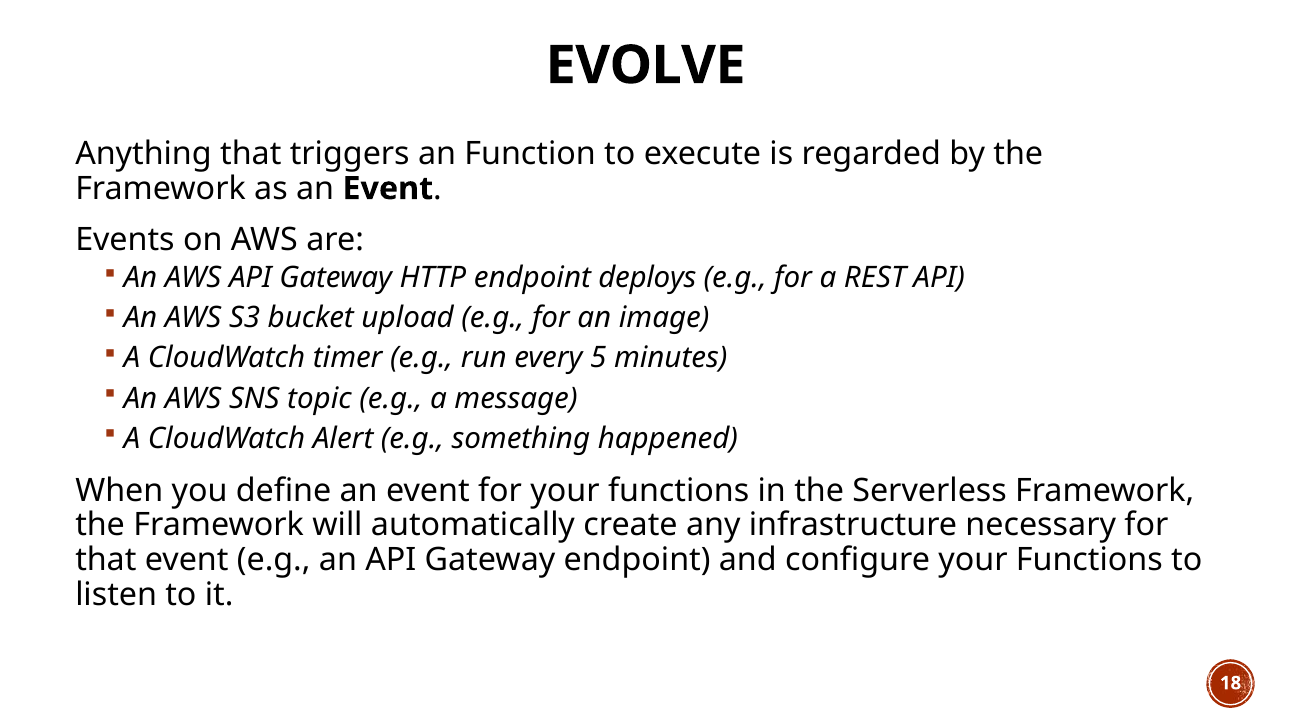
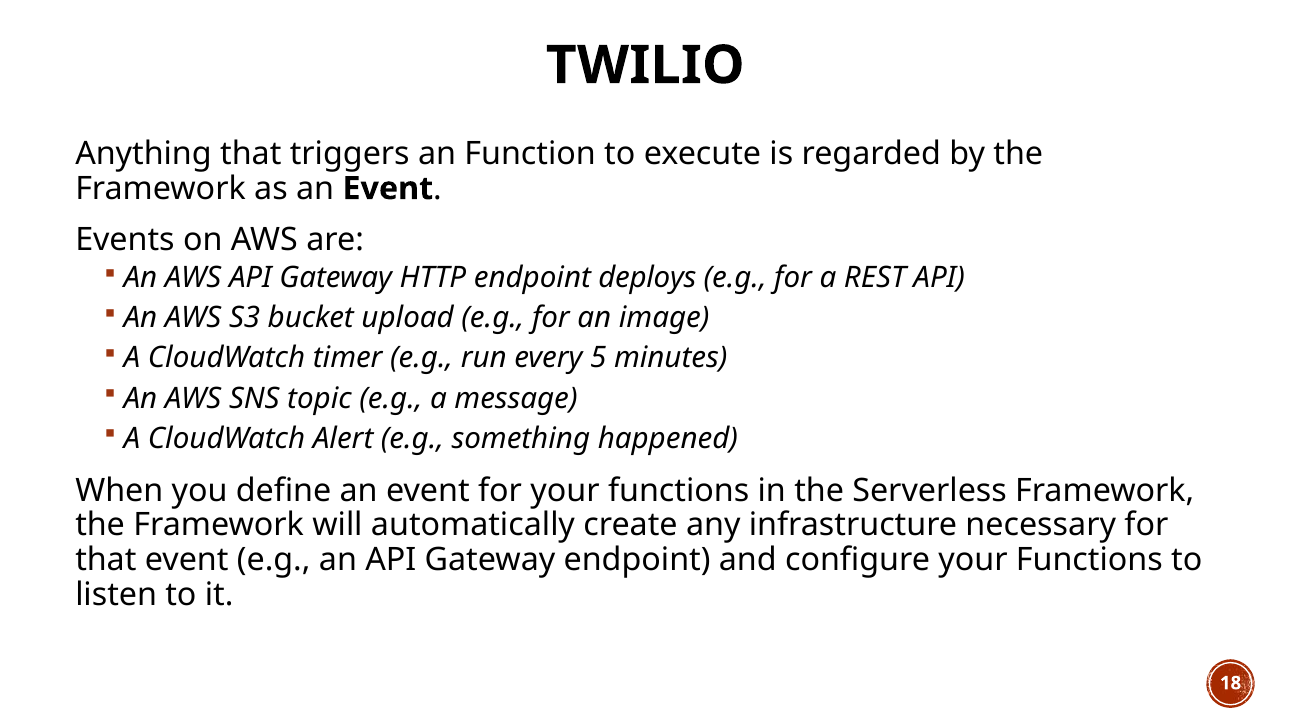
EVOLVE: EVOLVE -> TWILIO (645, 65)
